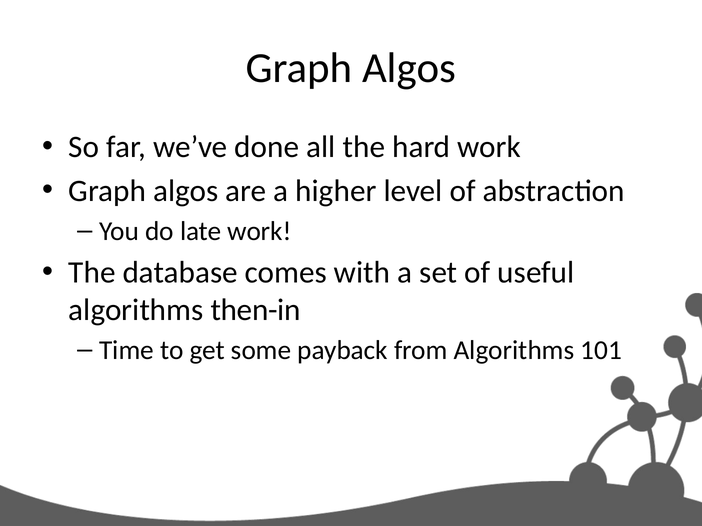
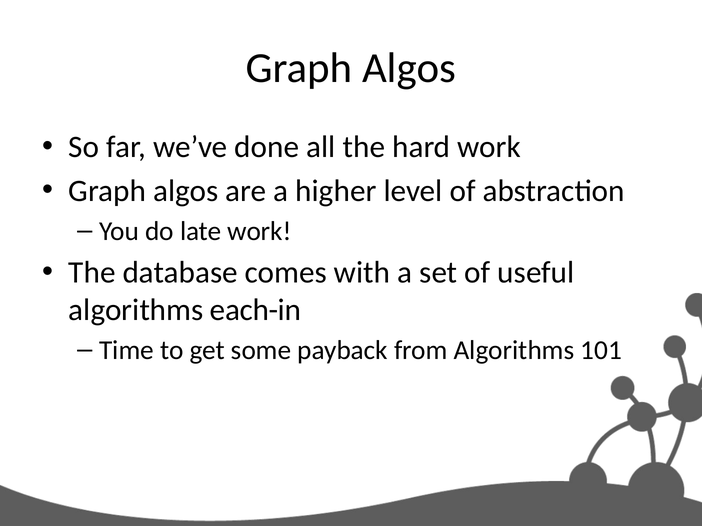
then-in: then-in -> each-in (256, 310)
